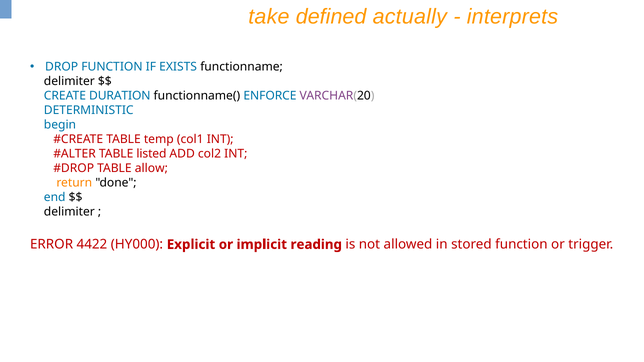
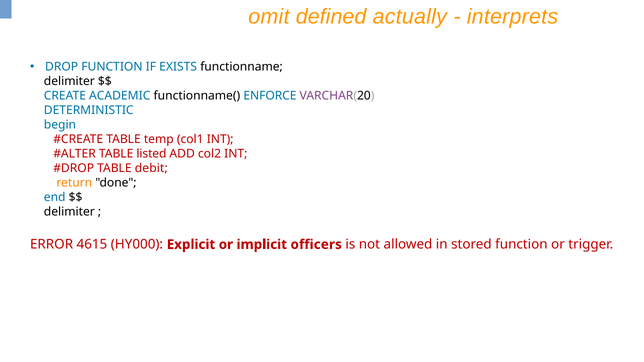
take: take -> omit (269, 17)
DURATION: DURATION -> ACADEMIC (120, 96)
allow: allow -> debit (151, 168)
4422: 4422 -> 4615 (92, 245)
reading: reading -> officers (316, 245)
